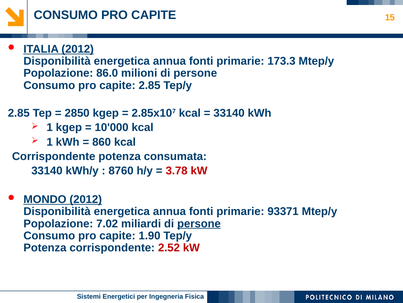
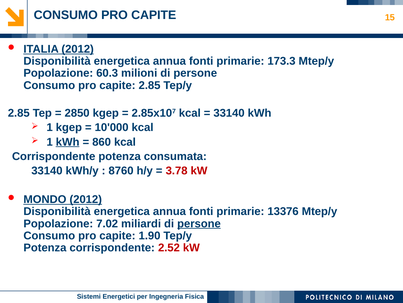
86.0: 86.0 -> 60.3 (107, 73)
kWh underline: none -> present (68, 142)
93371: 93371 -> 13376 (283, 211)
